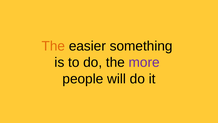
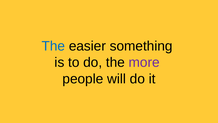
The colour: orange -> blue (53, 46)
